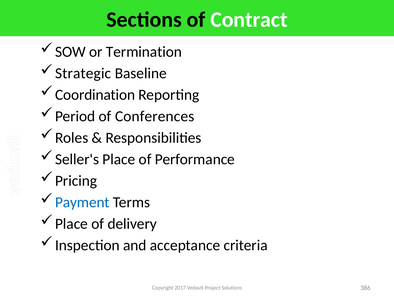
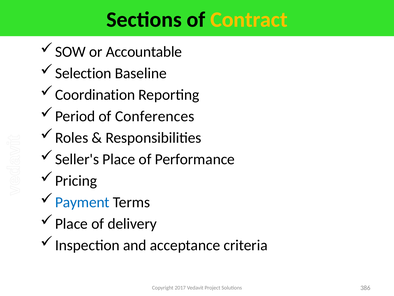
Contract colour: white -> yellow (249, 20)
Termination: Termination -> Accountable (144, 52)
Strategic: Strategic -> Selection (83, 73)
